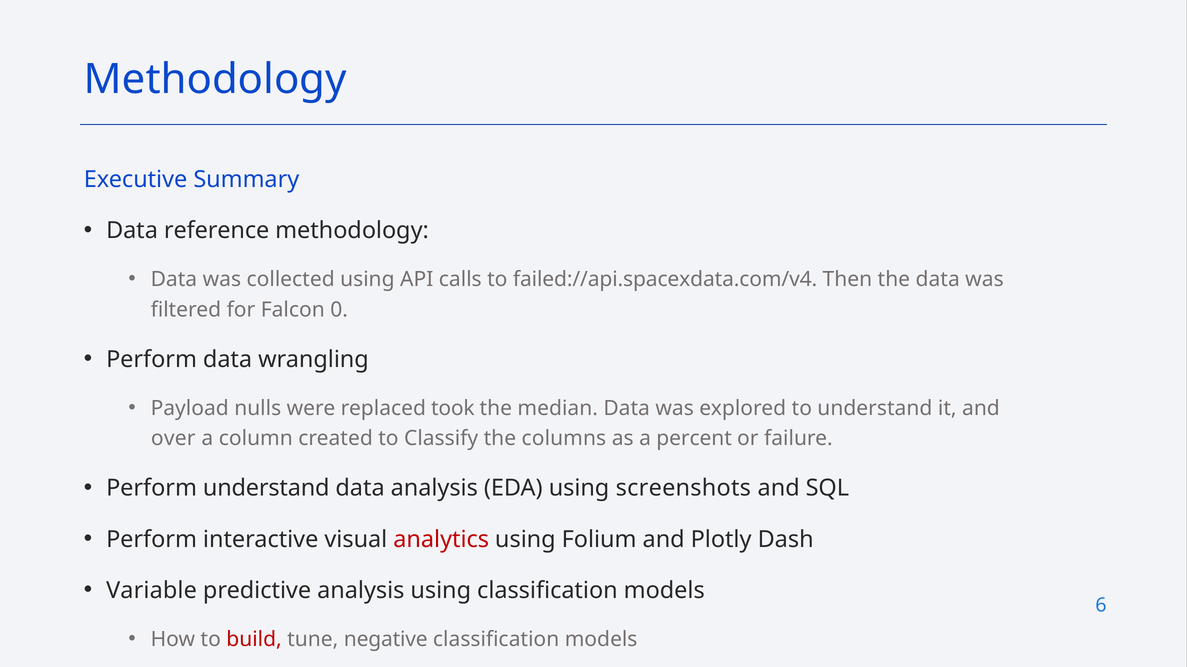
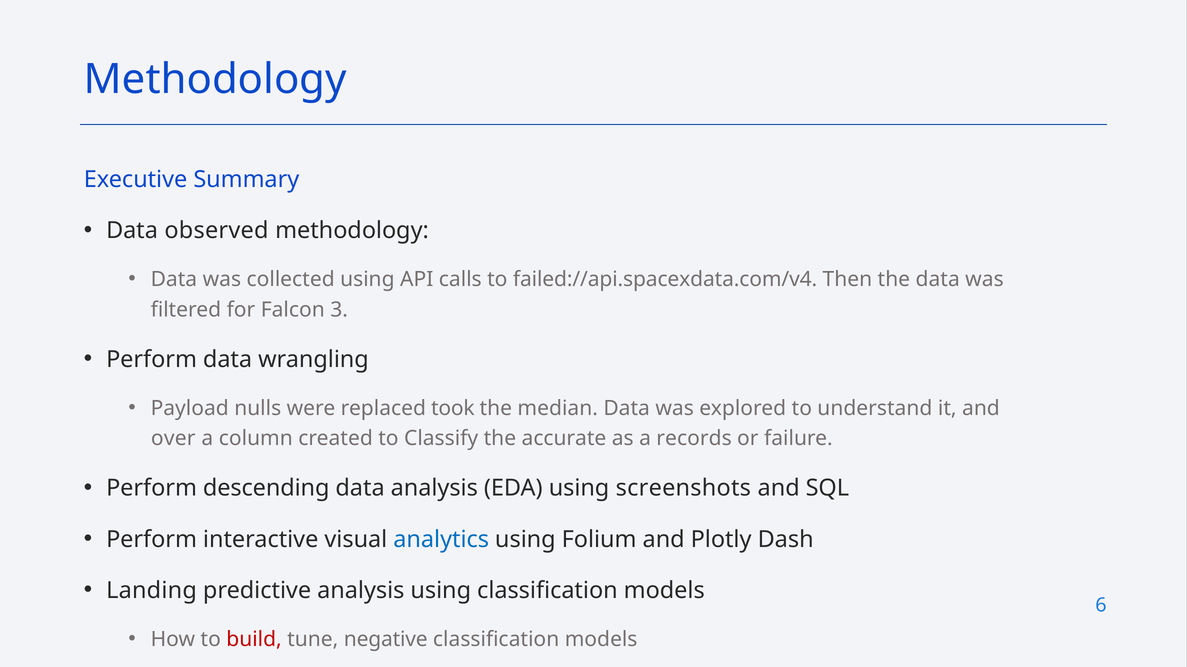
reference: reference -> observed (216, 231)
0: 0 -> 3 (339, 310)
columns: columns -> accurate (564, 439)
percent: percent -> records (694, 439)
Perform understand: understand -> descending (266, 489)
analytics colour: red -> blue (441, 540)
Variable: Variable -> Landing (151, 591)
